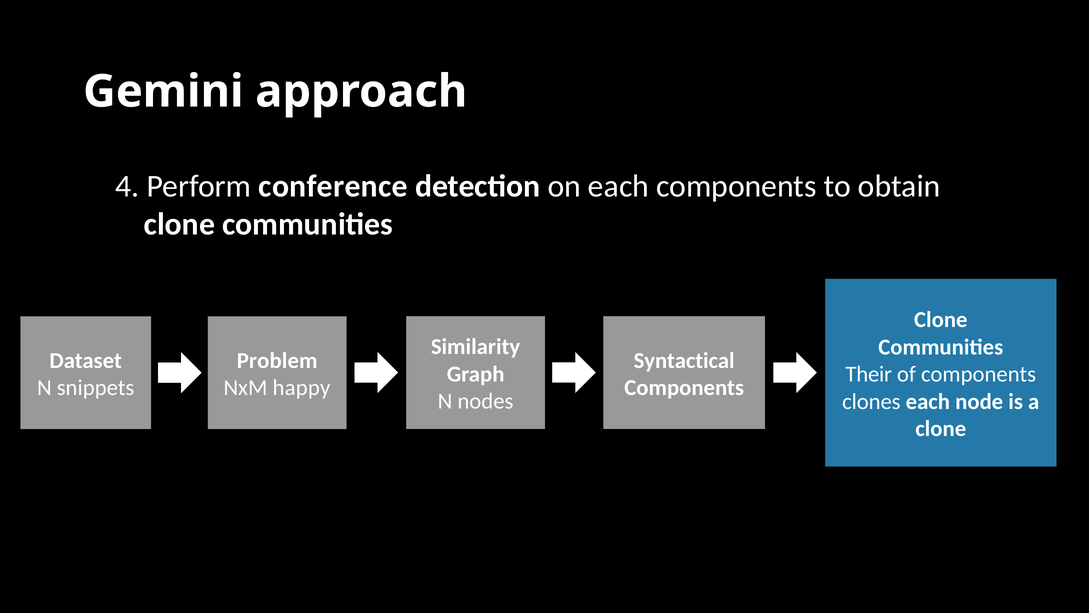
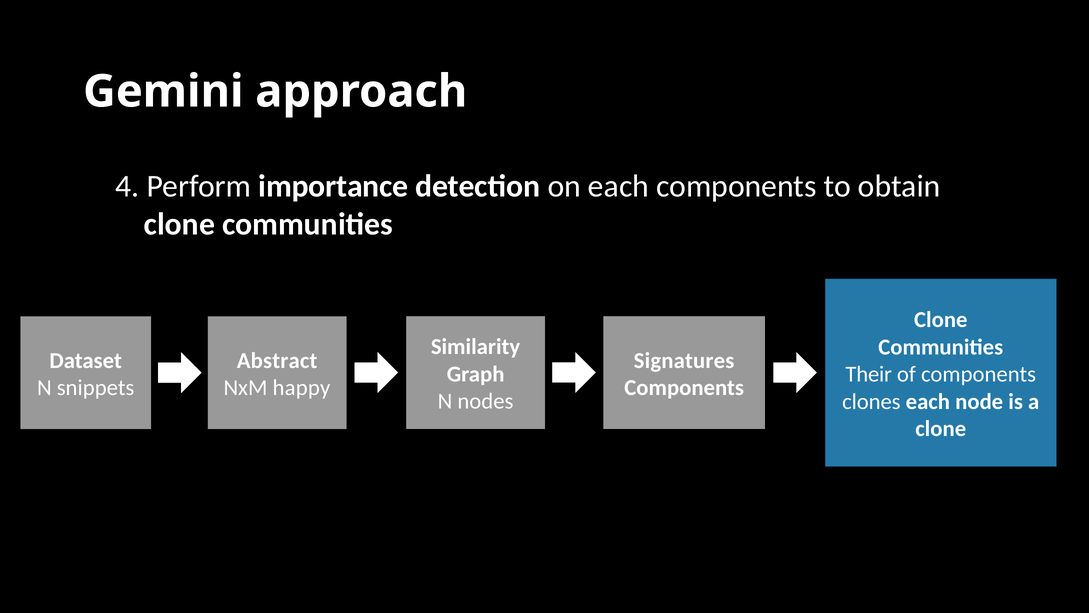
conference: conference -> importance (333, 186)
Problem: Problem -> Abstract (277, 360)
Syntactical: Syntactical -> Signatures (684, 360)
